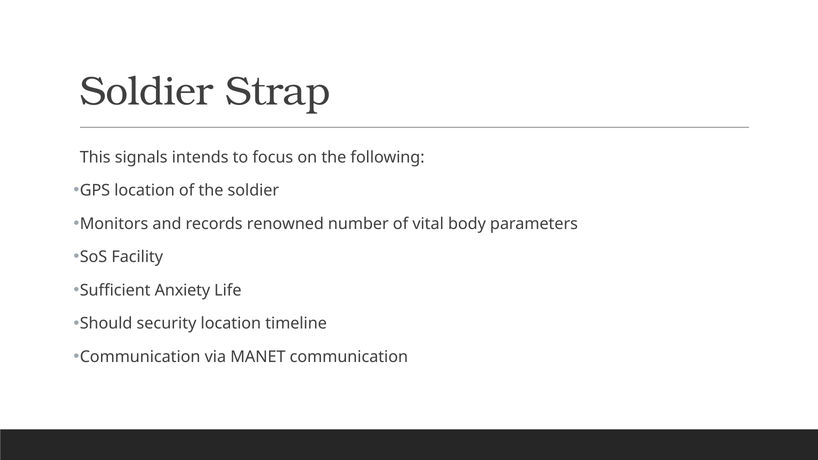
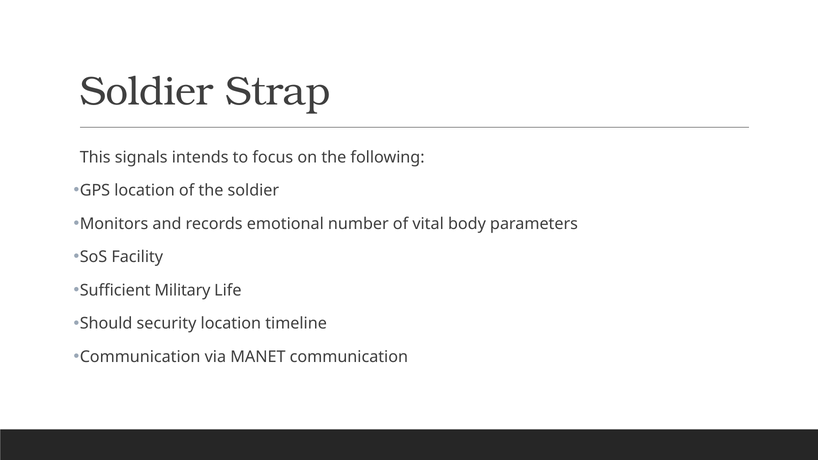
renowned: renowned -> emotional (285, 224)
Anxiety: Anxiety -> Military (182, 290)
